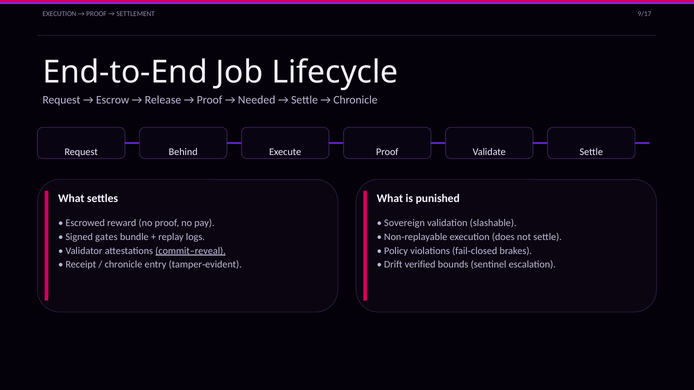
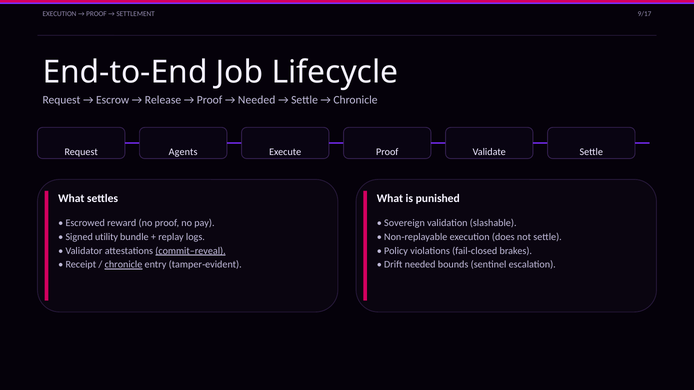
Behind: Behind -> Agents (183, 152)
gates: gates -> utility (107, 237)
chronicle underline: none -> present (123, 265)
Drift verified: verified -> needed (420, 265)
